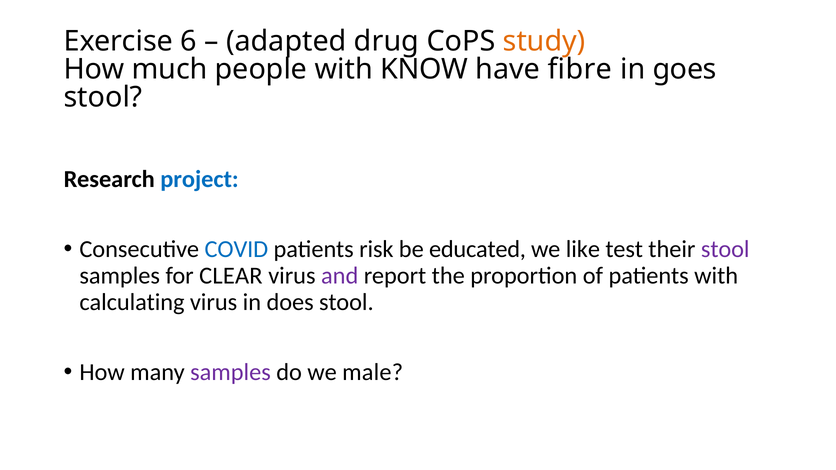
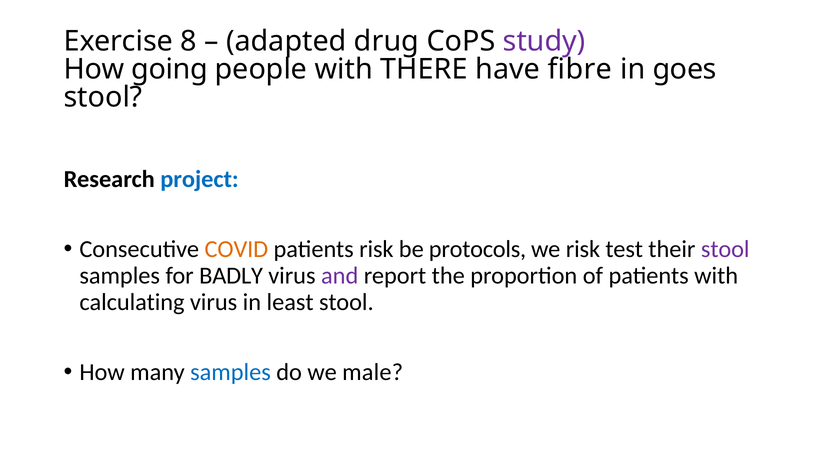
6: 6 -> 8 (189, 41)
study colour: orange -> purple (544, 41)
much: much -> going (170, 69)
KNOW: KNOW -> THERE (424, 69)
COVID colour: blue -> orange (236, 249)
educated: educated -> protocols (477, 249)
we like: like -> risk (583, 249)
CLEAR: CLEAR -> BADLY (231, 276)
does: does -> least (290, 302)
samples colour: purple -> blue (231, 372)
